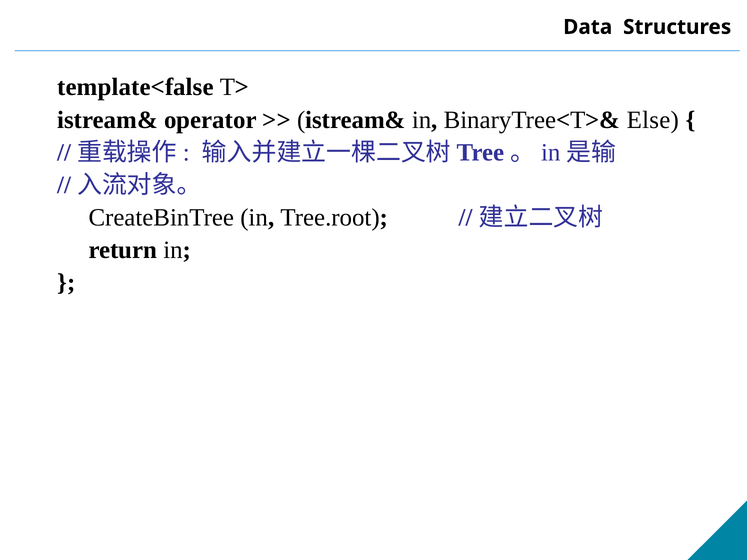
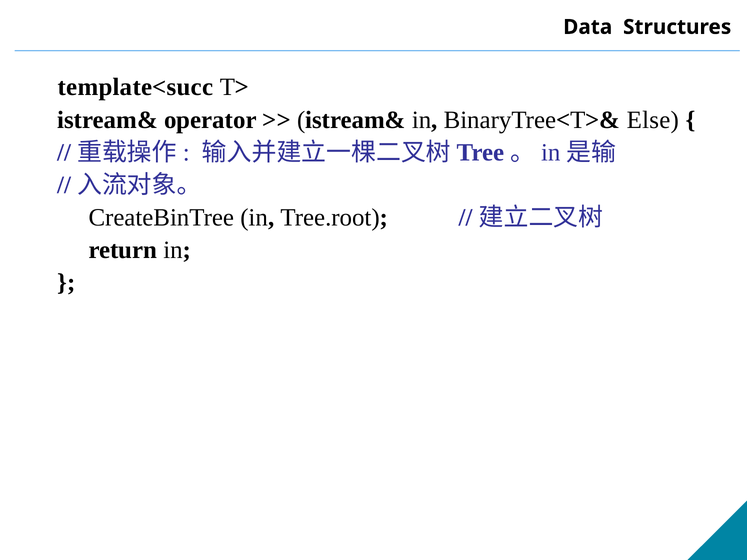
template<false: template<false -> template<succ (136, 87)
